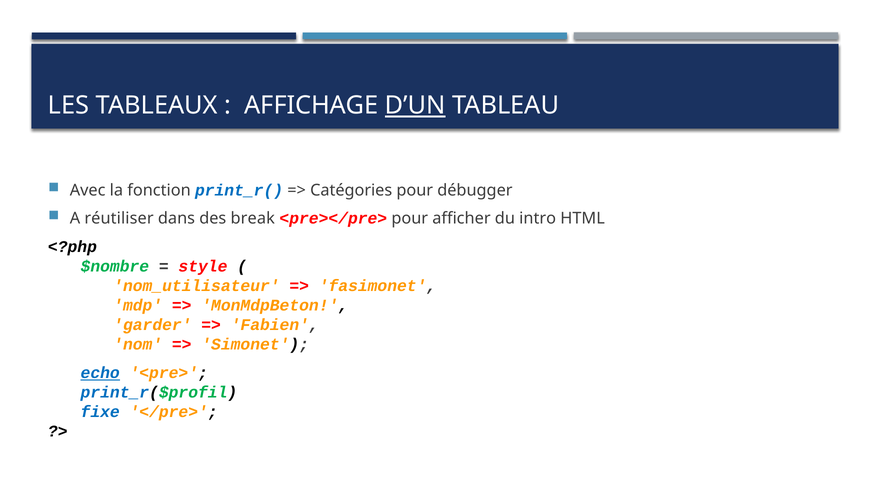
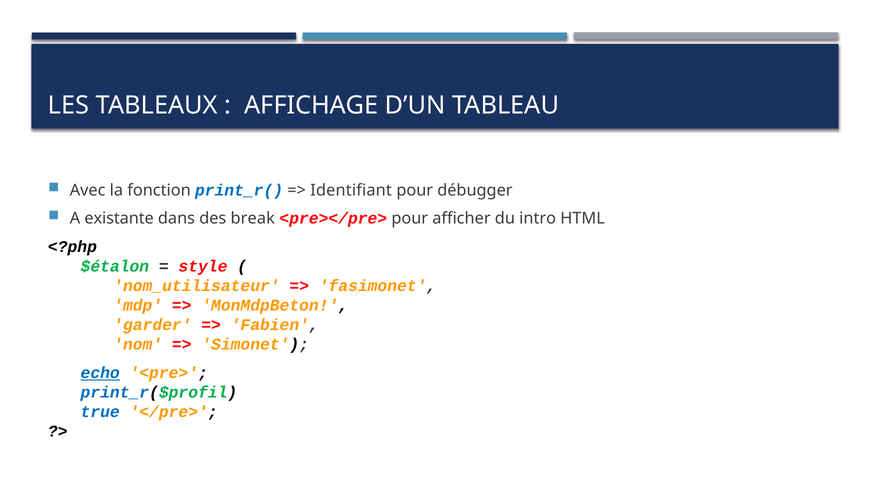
D’UN underline: present -> none (415, 106)
Catégories: Catégories -> Identifiant (351, 190)
réutiliser: réutiliser -> existante (119, 219)
$nombre: $nombre -> $étalon (115, 267)
fixe: fixe -> true (100, 412)
